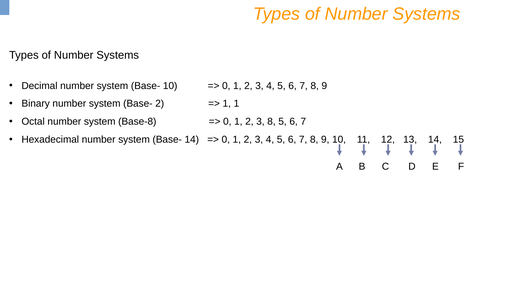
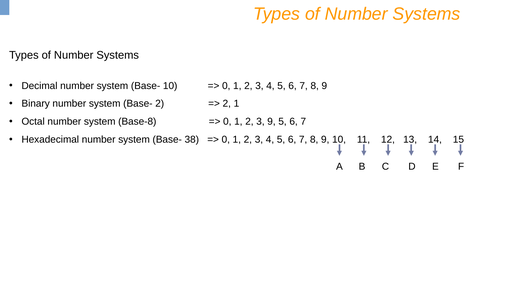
1: 1 -> 2 (227, 104)
3 8: 8 -> 9 (271, 122)
Base- 14: 14 -> 38 (192, 139)
